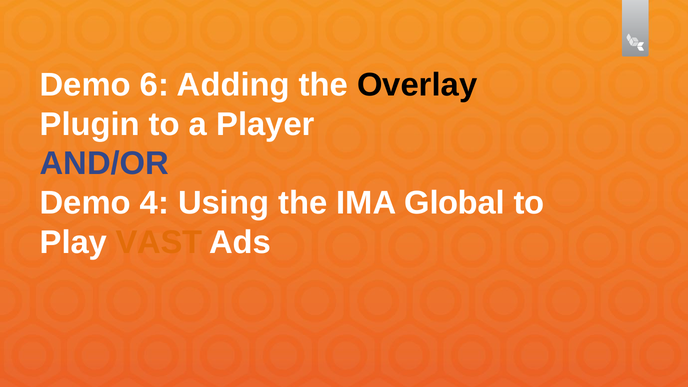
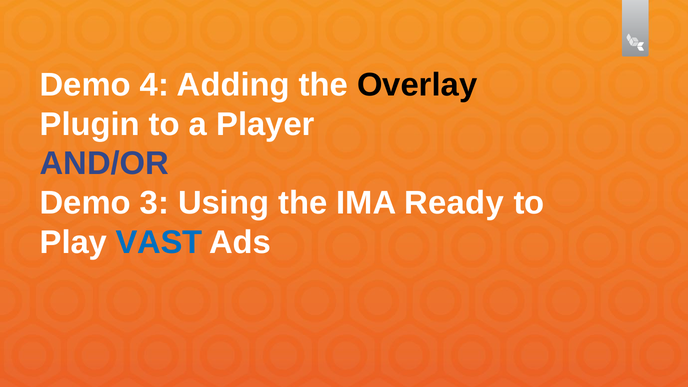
6: 6 -> 4 (154, 85)
4: 4 -> 3 (154, 203)
Global: Global -> Ready (454, 203)
VAST colour: orange -> blue (159, 242)
